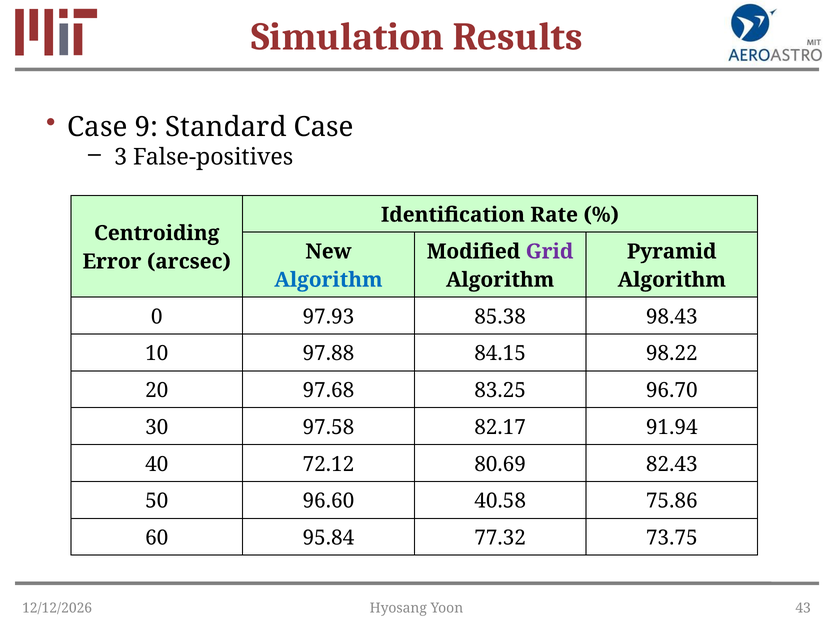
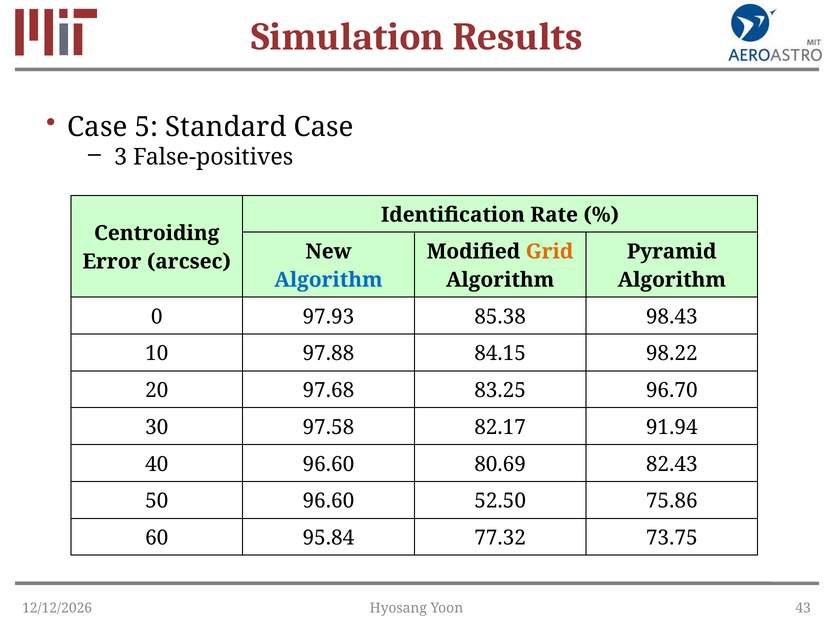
9: 9 -> 5 (146, 127)
Grid colour: purple -> orange (550, 251)
40 72.12: 72.12 -> 96.60 (328, 464)
40.58: 40.58 -> 52.50 (500, 501)
